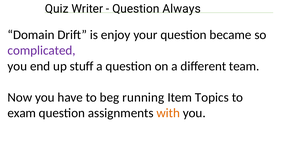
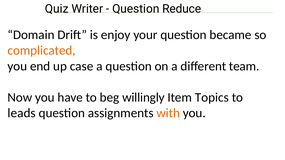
Always: Always -> Reduce (182, 9)
complicated colour: purple -> orange (42, 51)
stuff: stuff -> case (82, 66)
running: running -> willingly (143, 98)
exam: exam -> leads (22, 113)
